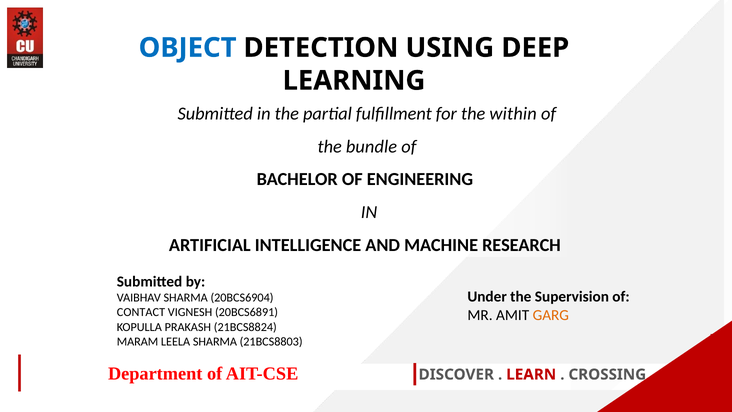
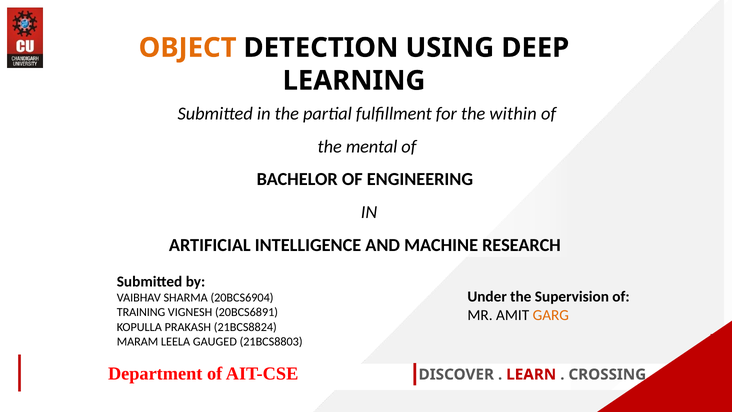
OBJECT colour: blue -> orange (188, 48)
bundle: bundle -> mental (372, 146)
CONTACT: CONTACT -> TRAINING (141, 312)
LEELA SHARMA: SHARMA -> GAUGED (215, 341)
